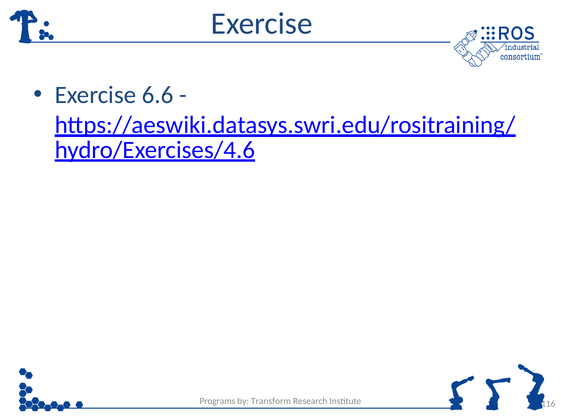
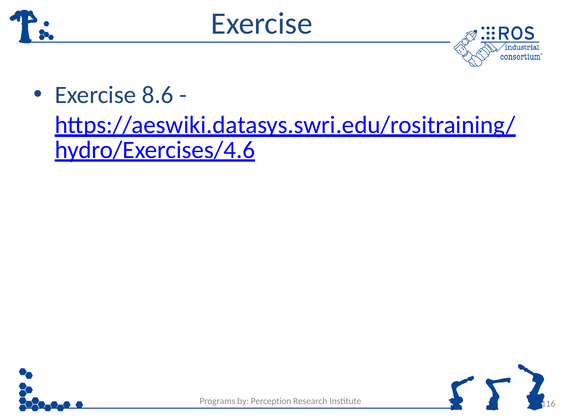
6.6: 6.6 -> 8.6 (158, 95)
Transform: Transform -> Perception (271, 402)
